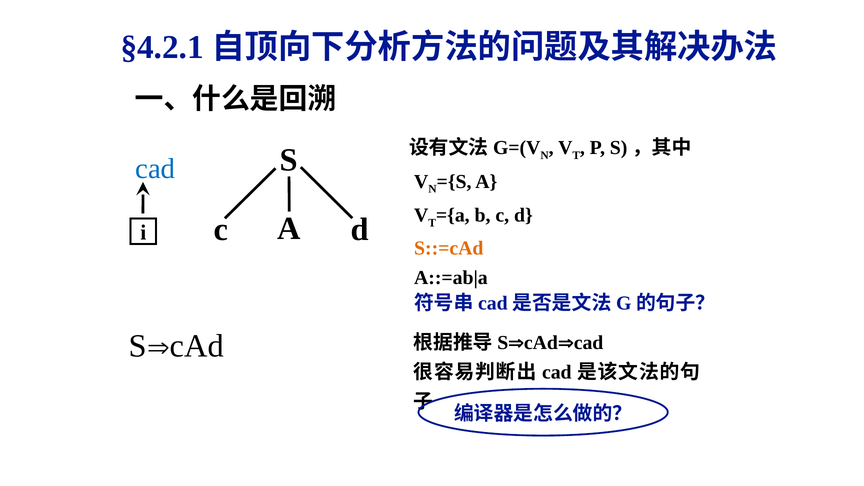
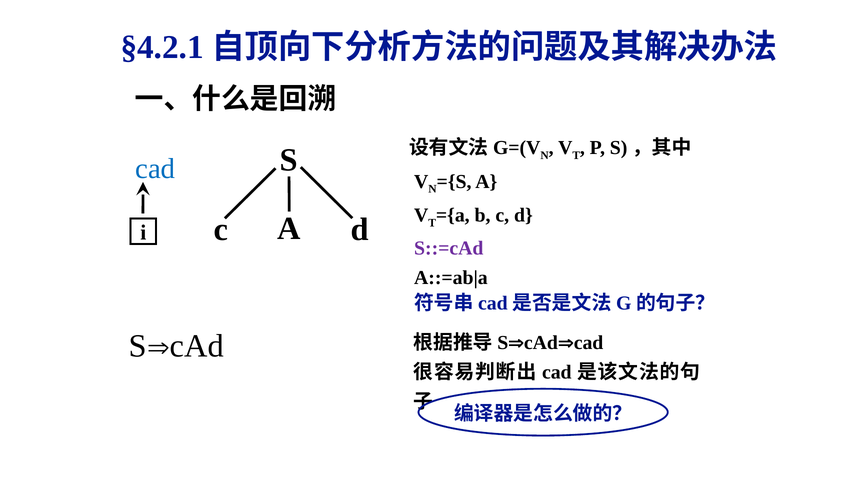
S::=cAd colour: orange -> purple (449, 248)
